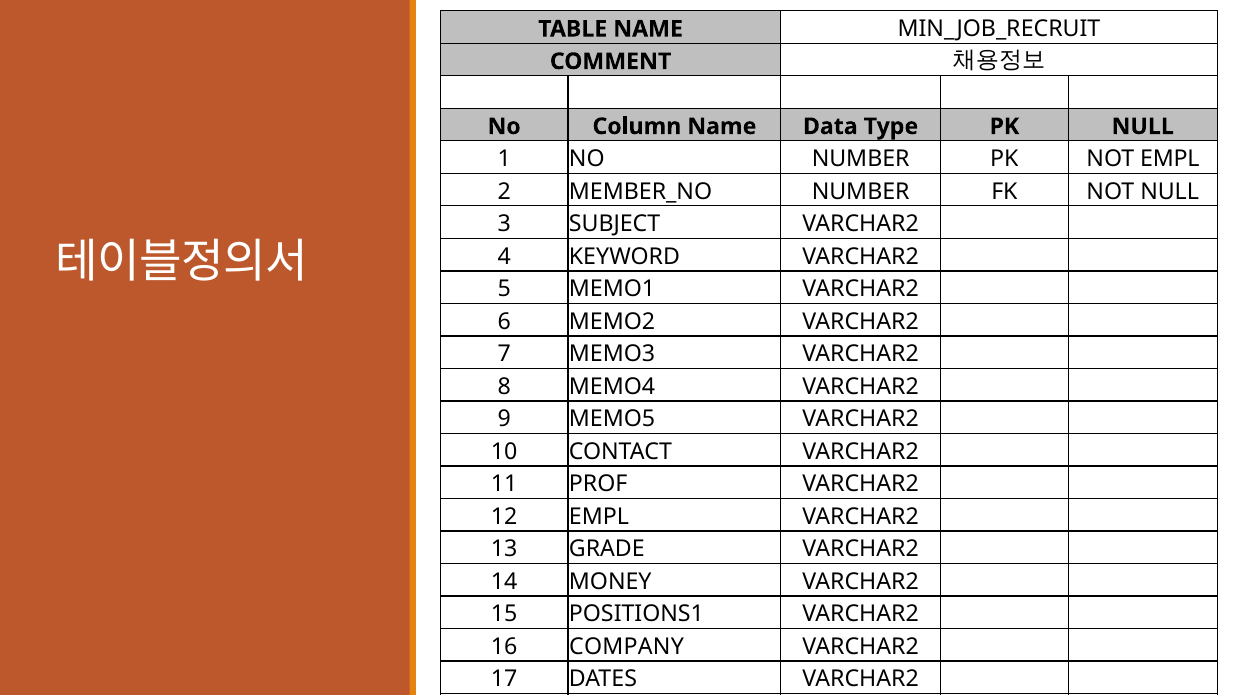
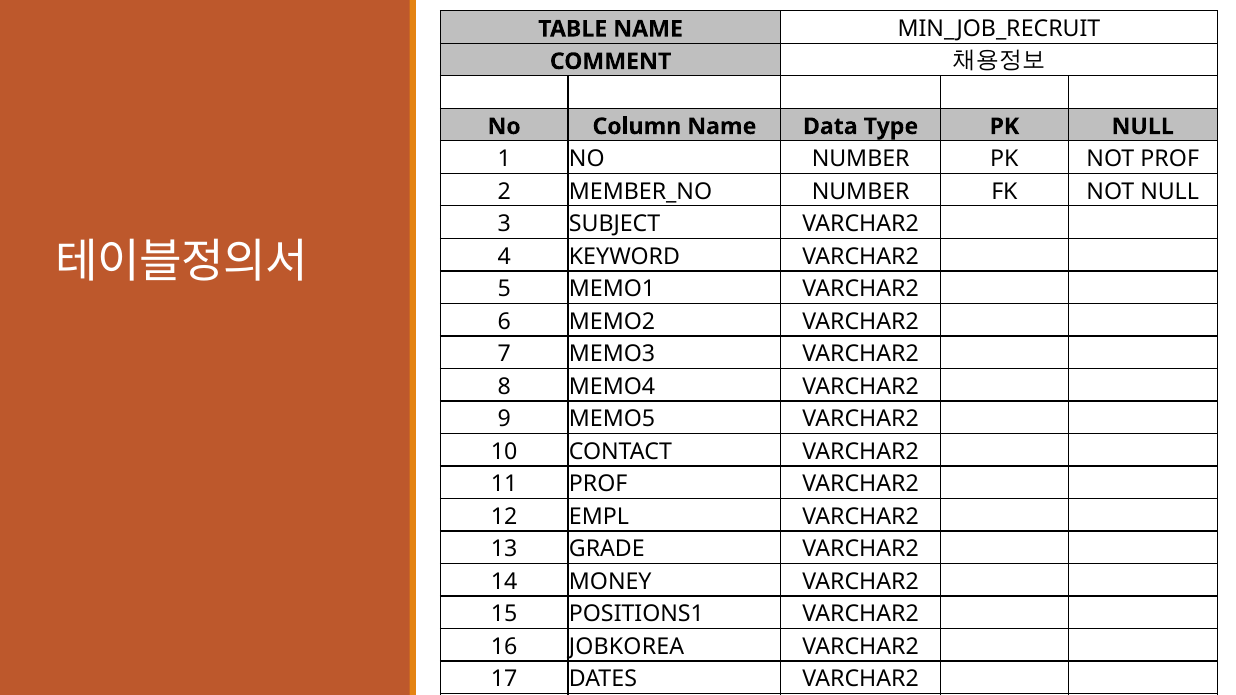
NOT EMPL: EMPL -> PROF (1170, 159)
COMPANY: COMPANY -> JOBKOREA (627, 647)
